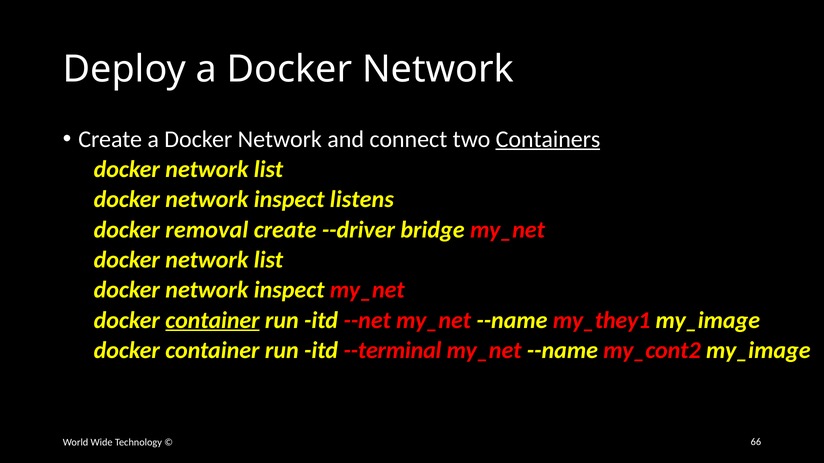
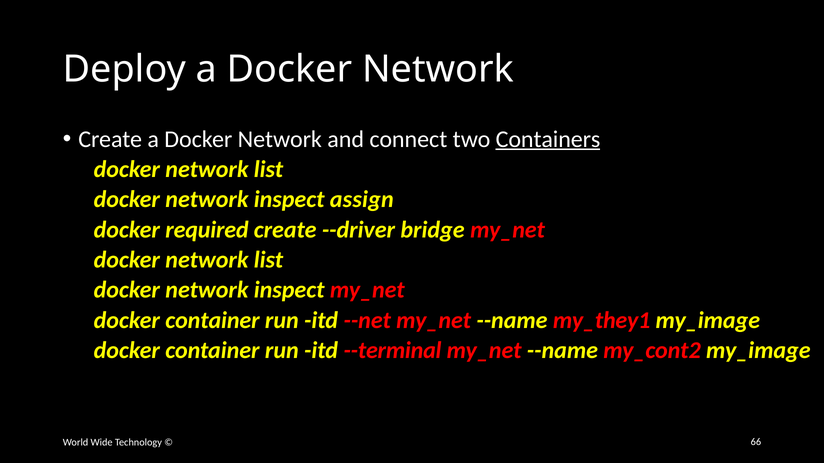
listens: listens -> assign (362, 200)
removal: removal -> required (207, 230)
container underline: present -> none (213, 320)
